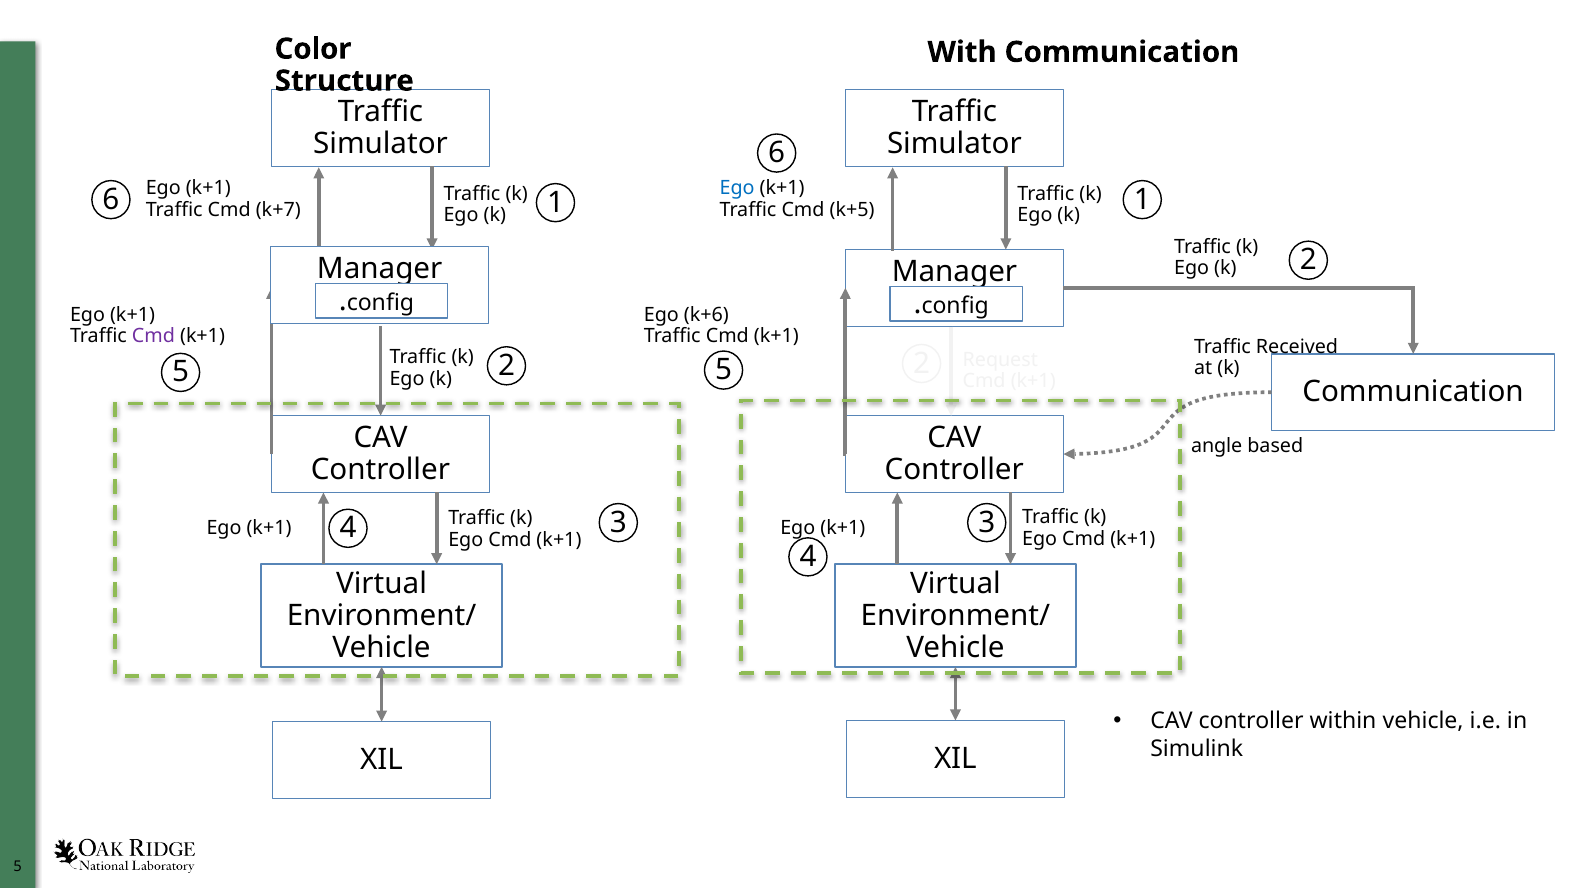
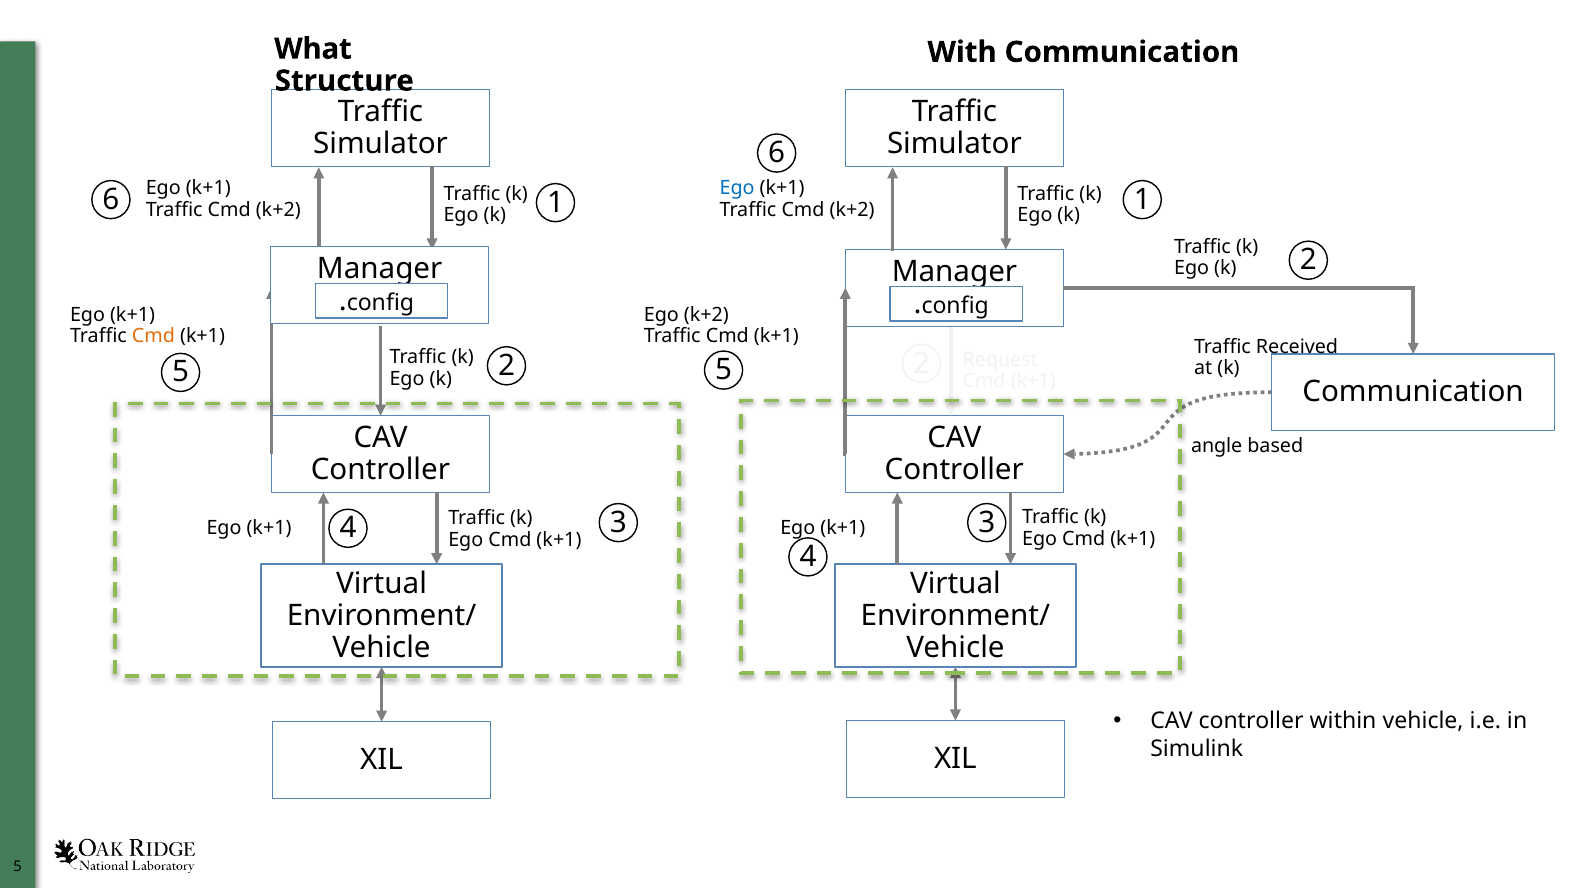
Color: Color -> What (313, 49)
k+7: k+7 -> k+2 (278, 210)
k+5: k+5 -> k+2 (852, 210)
Ego k+6: k+6 -> k+2 (706, 315)
Cmd colour: purple -> orange (153, 337)
